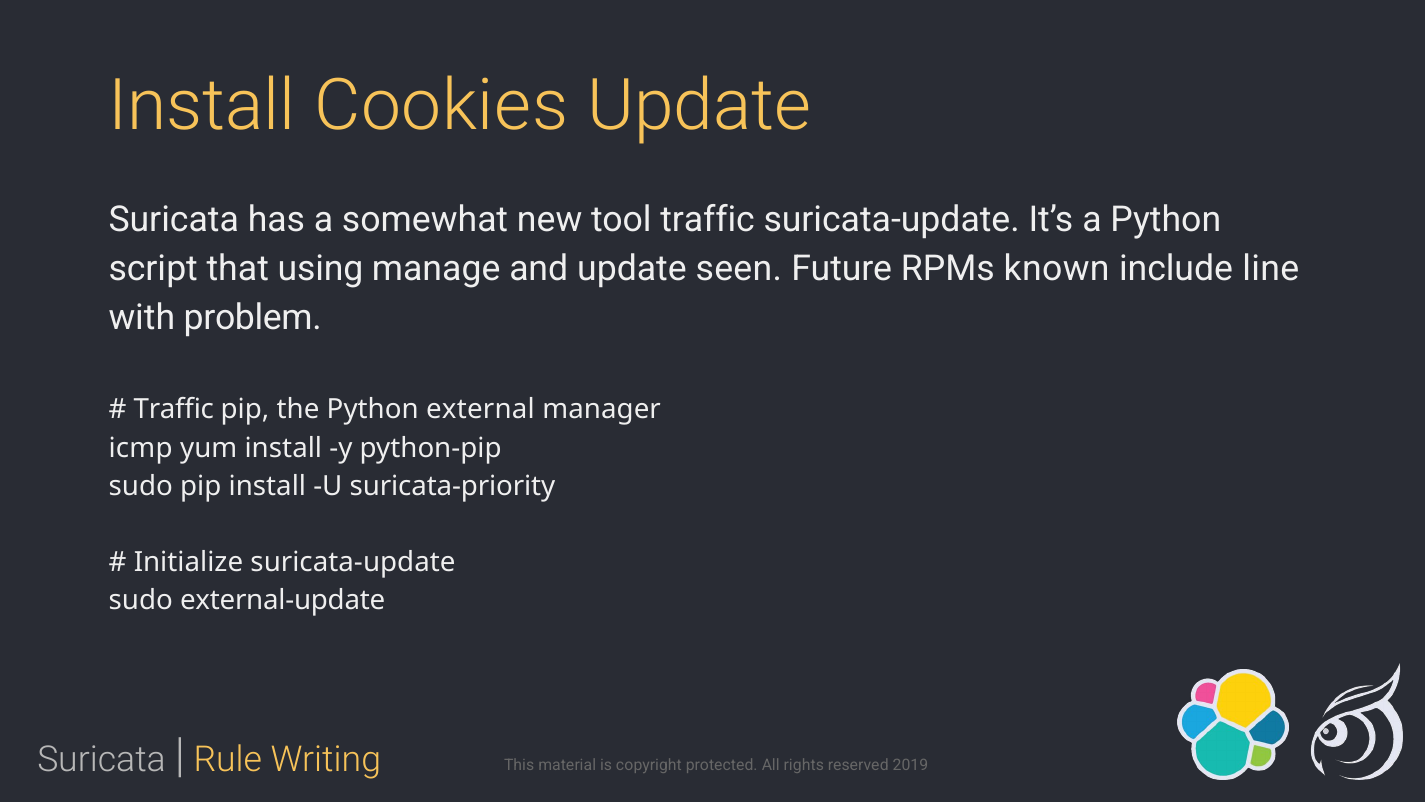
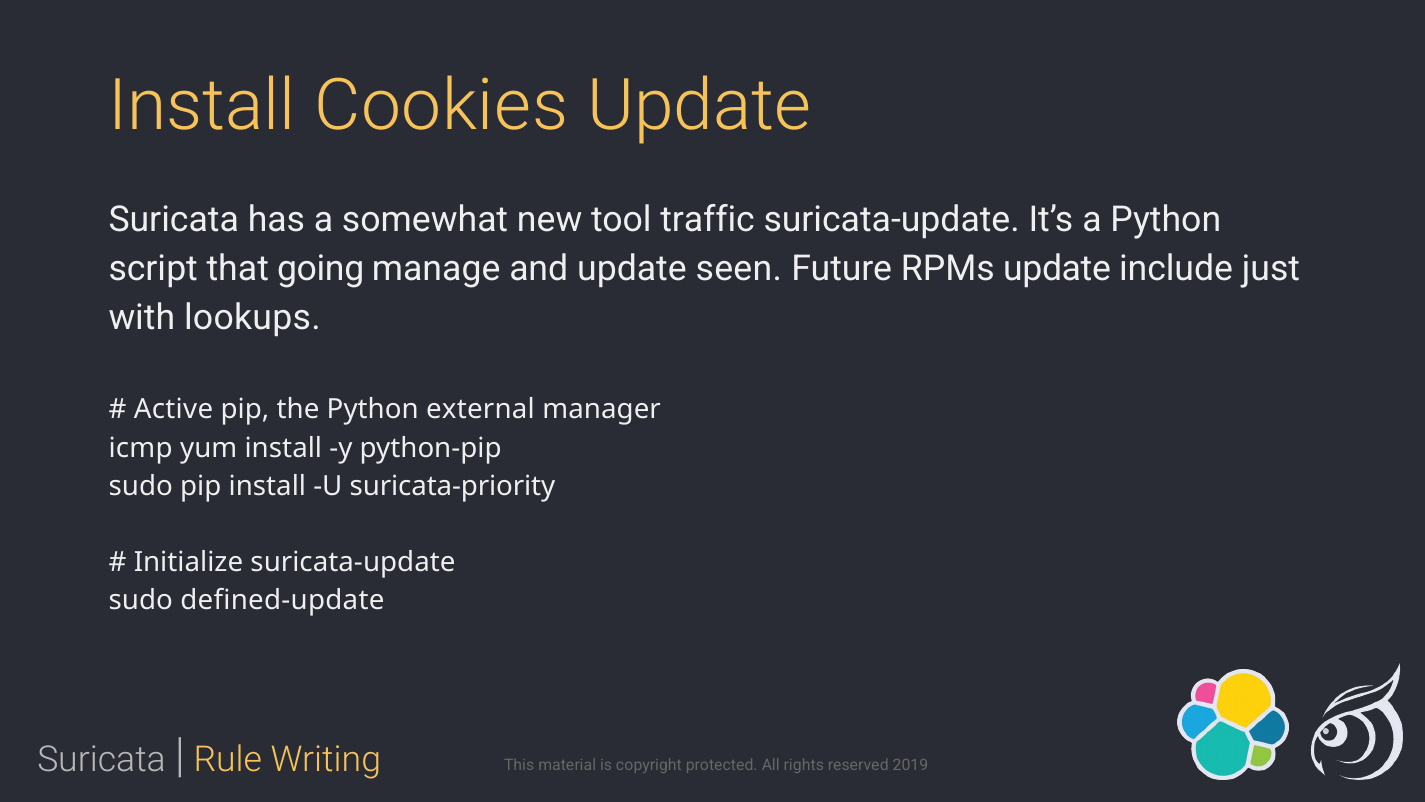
using: using -> going (321, 269)
RPMs known: known -> update (1057, 269)
line: line -> just (1271, 269)
problem: problem -> lookups (252, 318)
Traffic: Traffic -> Active (174, 409)
external-update: external-update -> defined-update (282, 601)
